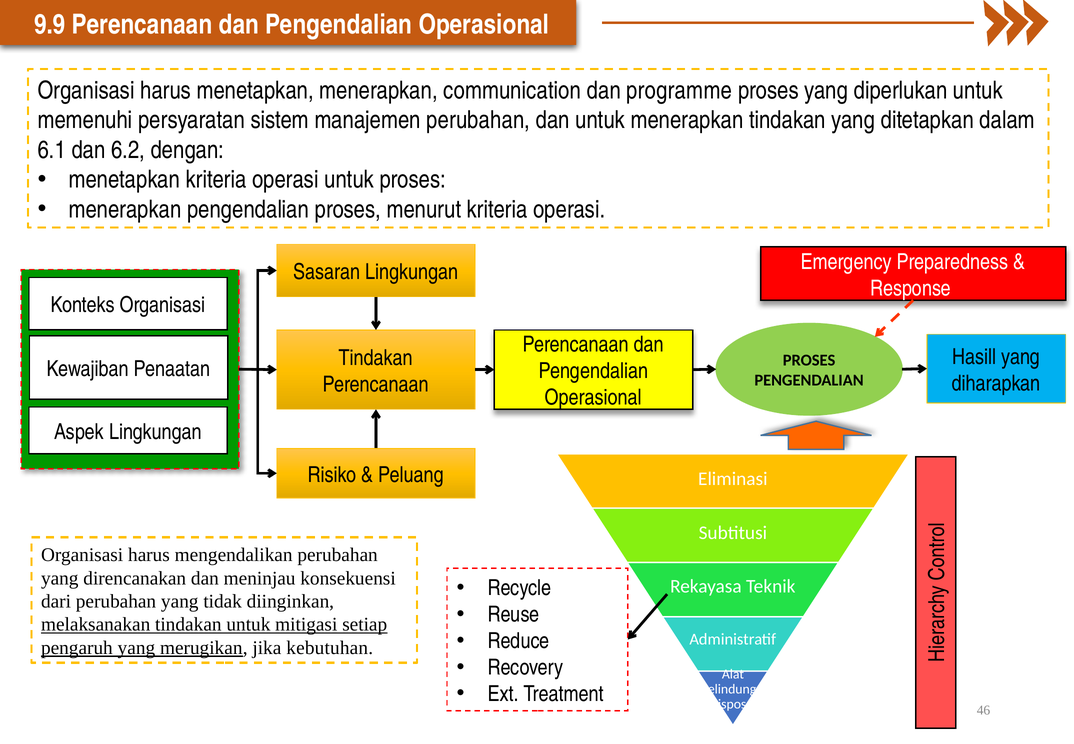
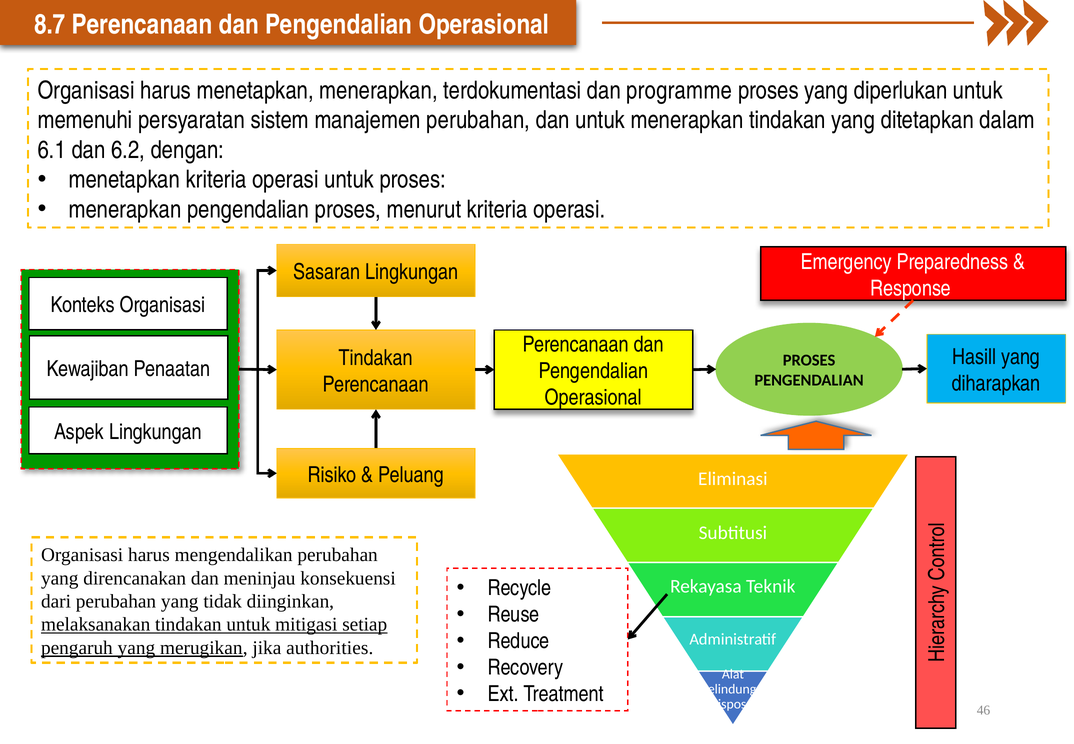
9.9: 9.9 -> 8.7 (50, 24)
communication: communication -> terdokumentasi (512, 90)
kebutuhan: kebutuhan -> authorities (330, 647)
